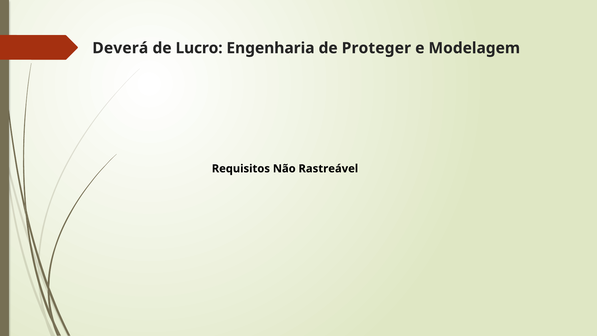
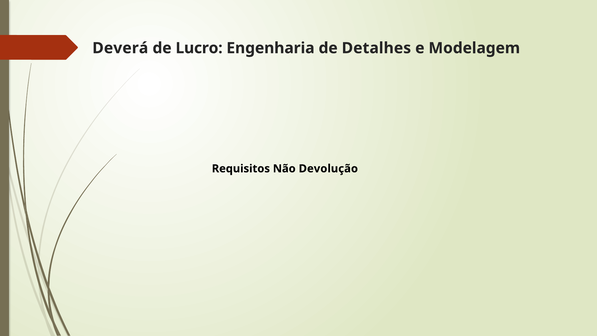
Proteger: Proteger -> Detalhes (376, 48)
Rastreável: Rastreável -> Devolução (328, 169)
